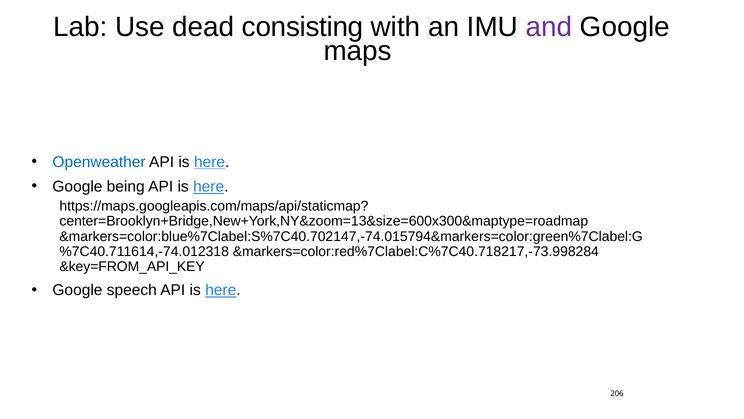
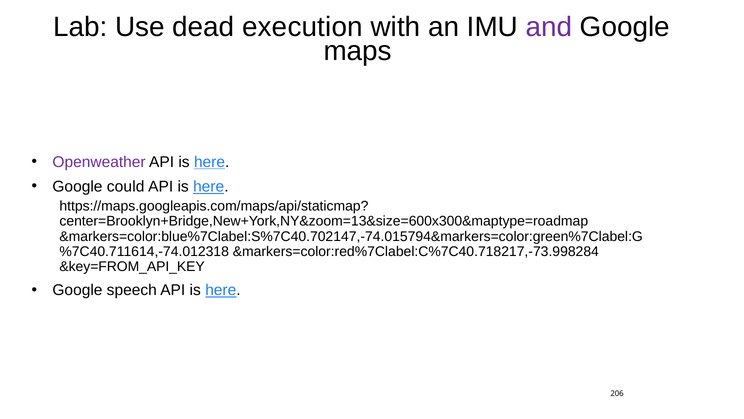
consisting: consisting -> execution (302, 27)
Openweather colour: blue -> purple (99, 162)
being: being -> could (126, 186)
